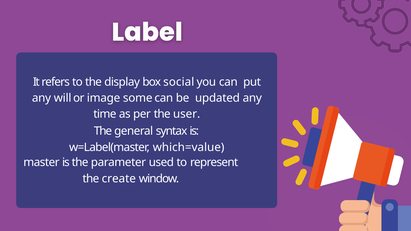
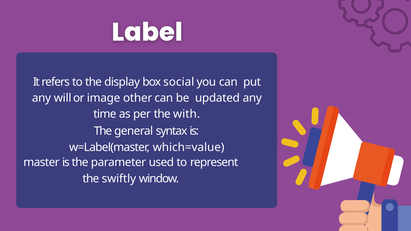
some: some -> other (138, 98)
user: user -> with (187, 114)
create: create -> swiftly (119, 179)
